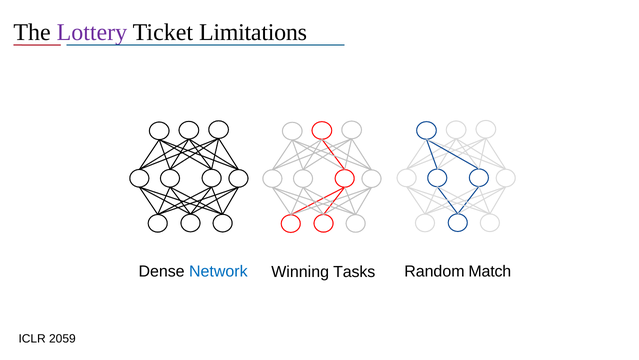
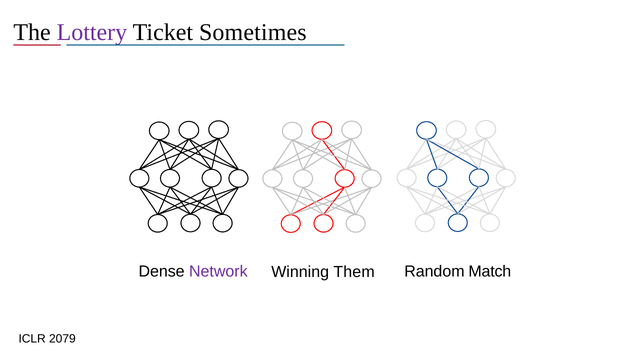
Limitations: Limitations -> Sometimes (253, 32)
Network colour: blue -> purple (218, 271)
Tasks: Tasks -> Them (354, 272)
2059: 2059 -> 2079 (62, 338)
